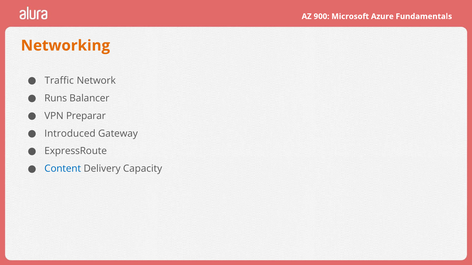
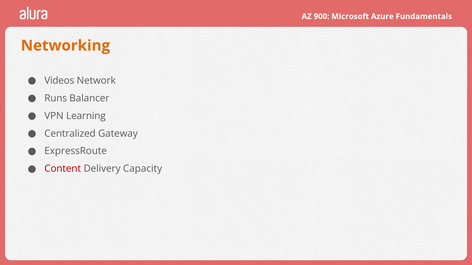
Traffic: Traffic -> Videos (59, 81)
Preparar: Preparar -> Learning (86, 116)
Introduced: Introduced -> Centralized (70, 134)
Content colour: blue -> red (63, 169)
